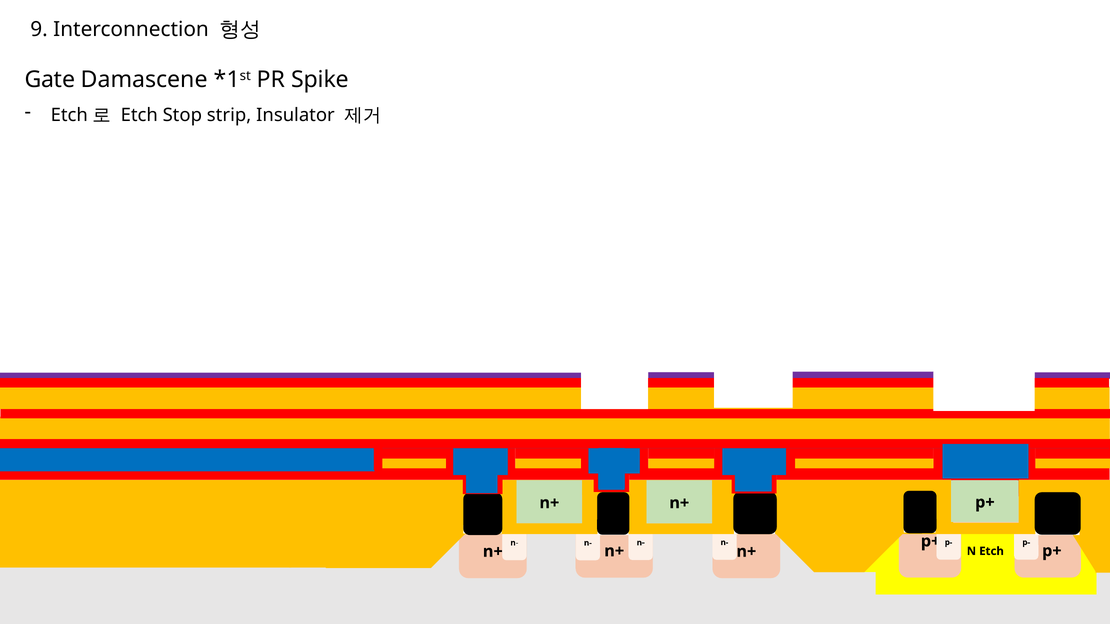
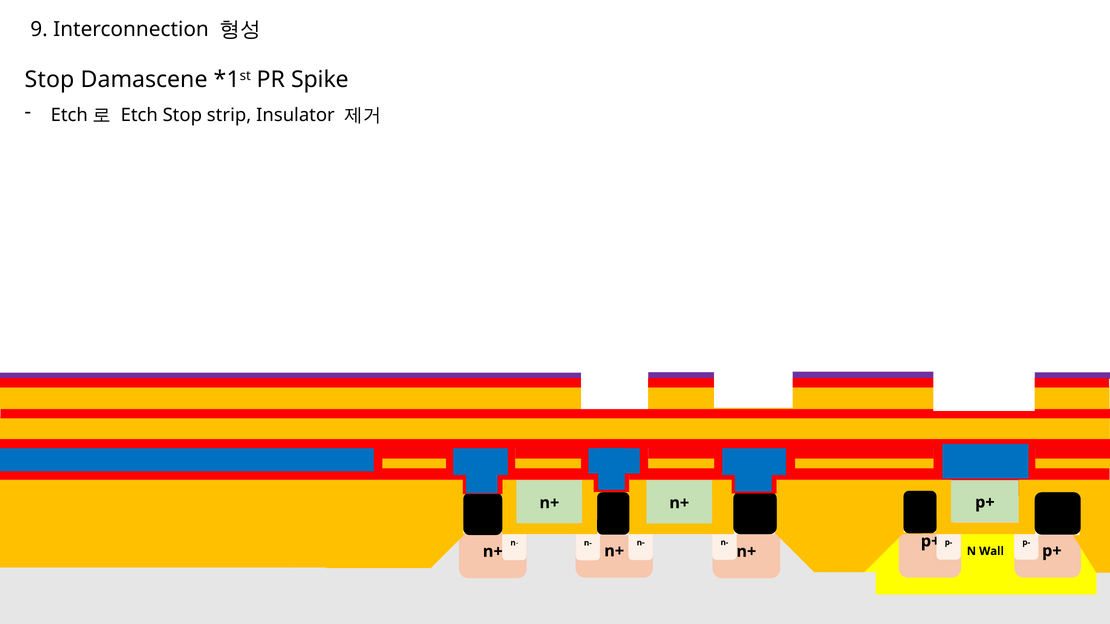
Gate: Gate -> Stop (50, 79)
N Etch: Etch -> Wall (991, 551)
